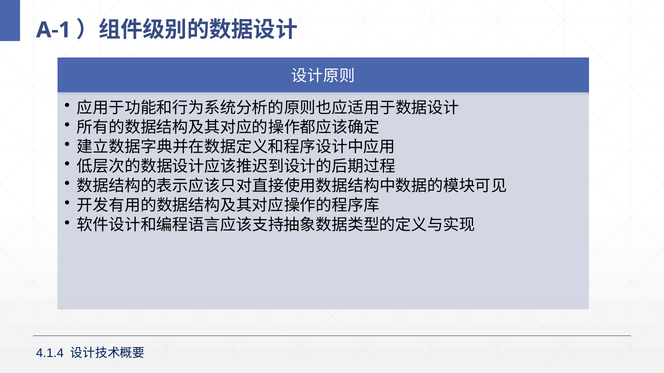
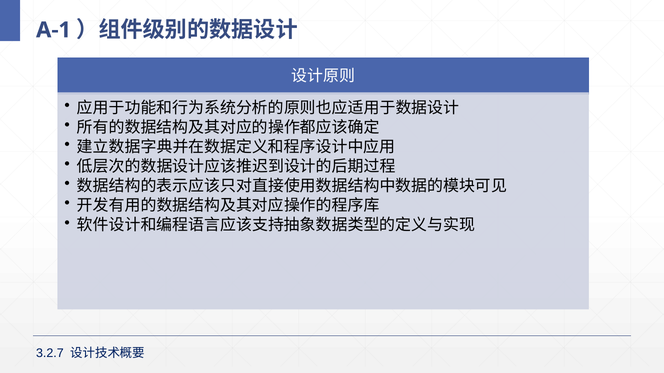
4.1.4: 4.1.4 -> 3.2.7 (50, 353)
